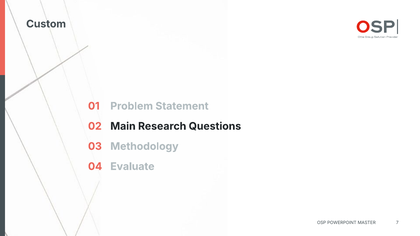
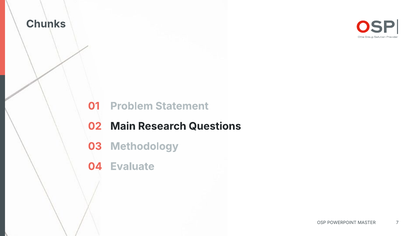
Custom: Custom -> Chunks (46, 24)
